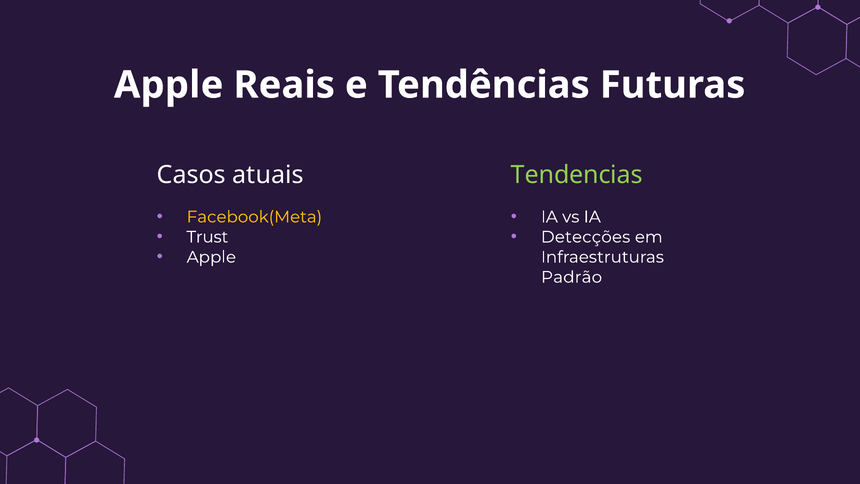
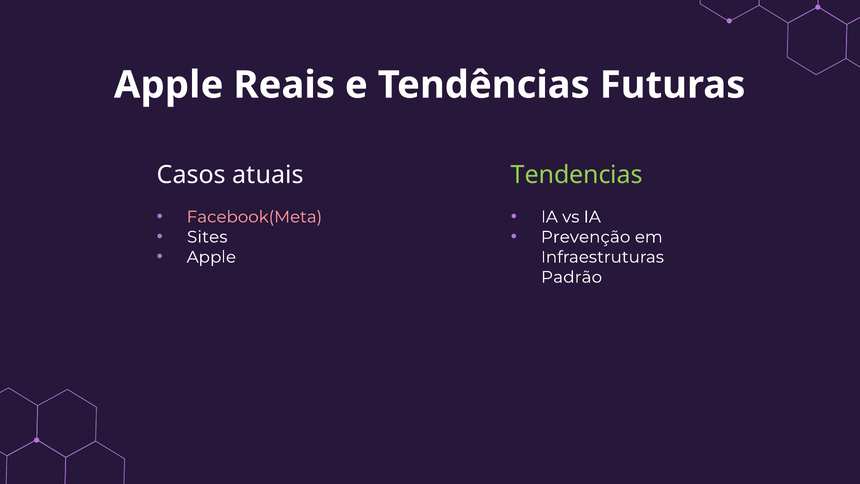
Facebook(Meta colour: yellow -> pink (254, 217)
Trust: Trust -> Sites (207, 237)
Detecções: Detecções -> Prevenção (586, 237)
